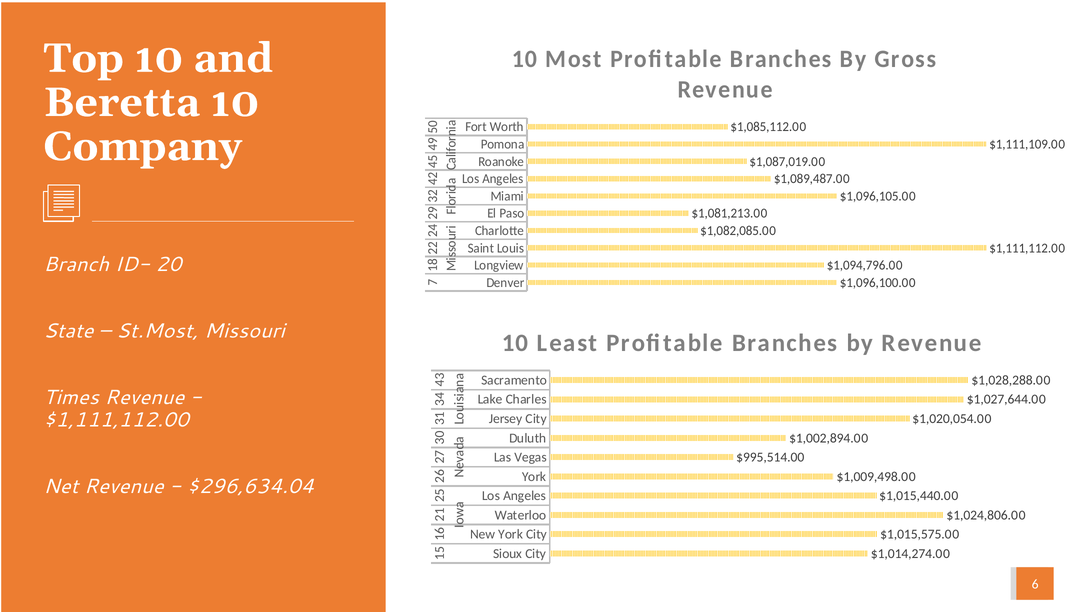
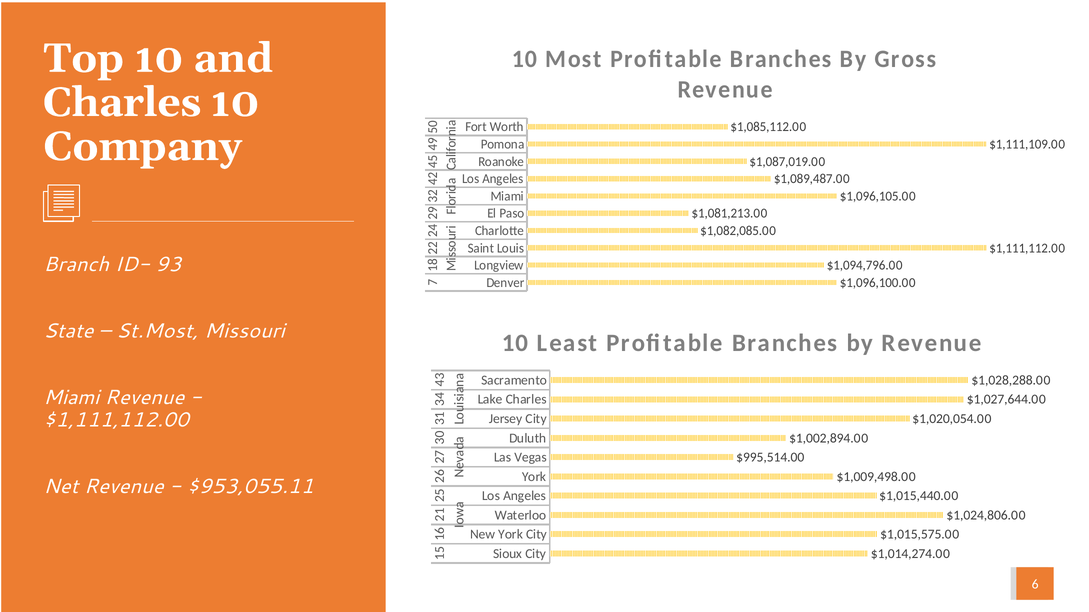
Beretta: Beretta -> Charles (122, 103)
20: 20 -> 93 (169, 265)
Times: Times -> Miami (71, 398)
$296,634.04: $296,634.04 -> $953,055.11 (250, 487)
